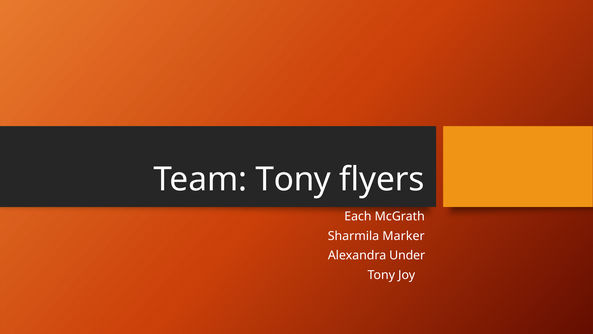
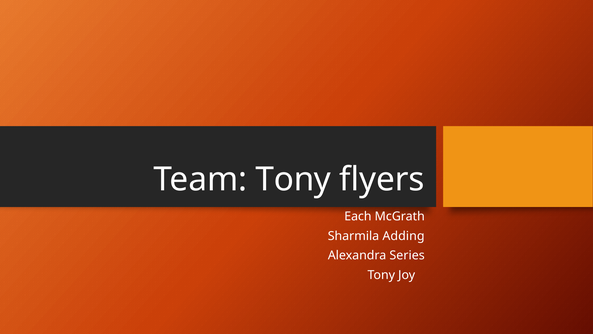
Marker: Marker -> Adding (403, 236)
Under: Under -> Series (407, 255)
